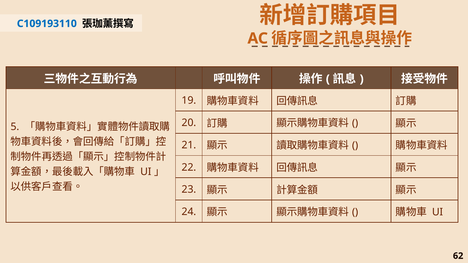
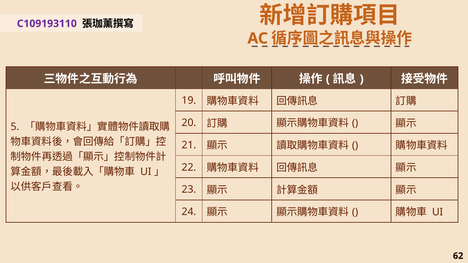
C109193110 colour: blue -> purple (47, 24)
